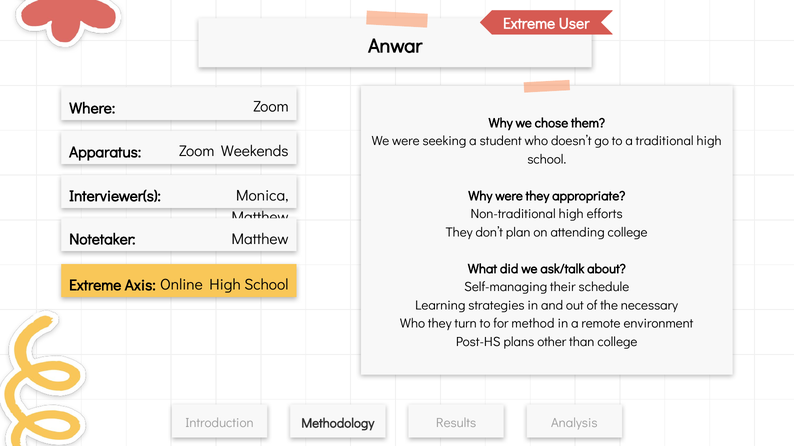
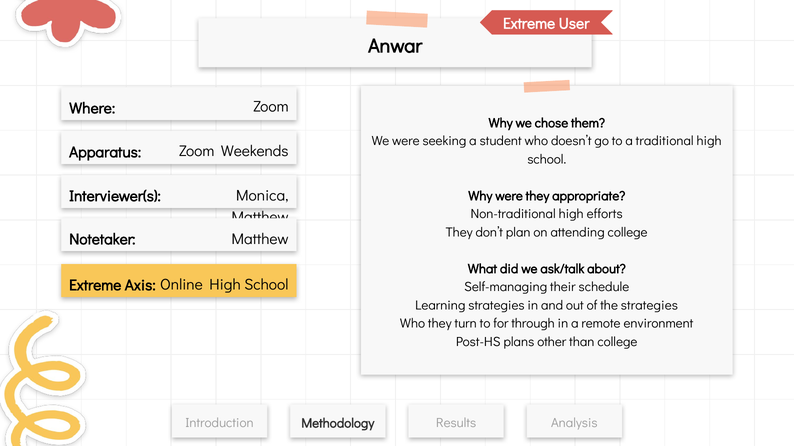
the necessary: necessary -> strategies (649, 306)
method: method -> through (533, 324)
